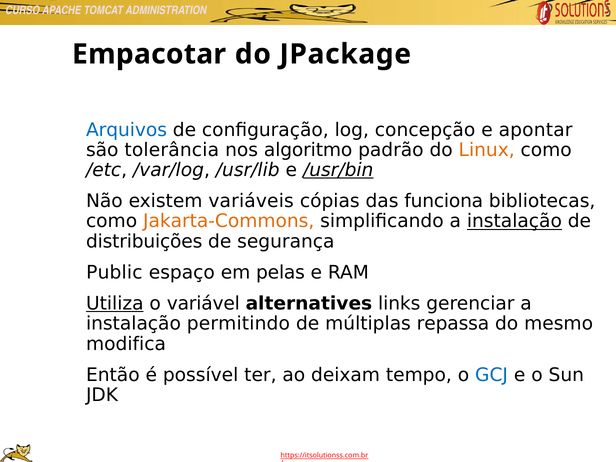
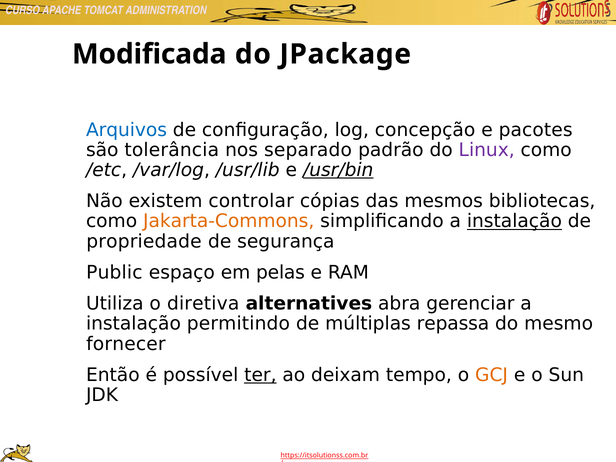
Empacotar: Empacotar -> Modificada (149, 54)
apontar: apontar -> pacotes (536, 130)
algoritmo: algoritmo -> separado (308, 150)
Linux colour: orange -> purple (487, 150)
variáveis: variáveis -> controlar (251, 201)
funciona: funciona -> mesmos (444, 201)
distribuições: distribuições -> propriedade (144, 241)
Utiliza underline: present -> none (115, 304)
variável: variável -> diretiva (203, 304)
links: links -> abra (399, 304)
modifica: modifica -> fornecer (126, 344)
ter underline: none -> present (260, 375)
GCJ colour: blue -> orange (492, 375)
